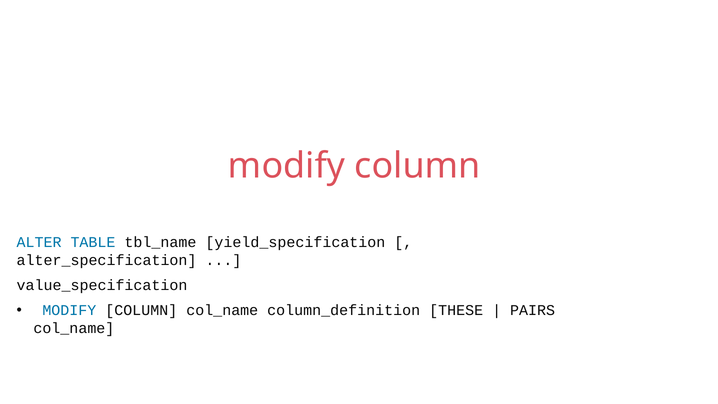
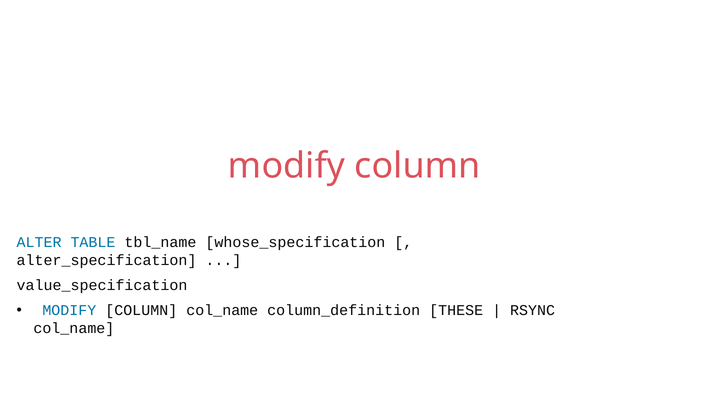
yield_specification: yield_specification -> whose_specification (295, 242)
PAIRS: PAIRS -> RSYNC (533, 310)
